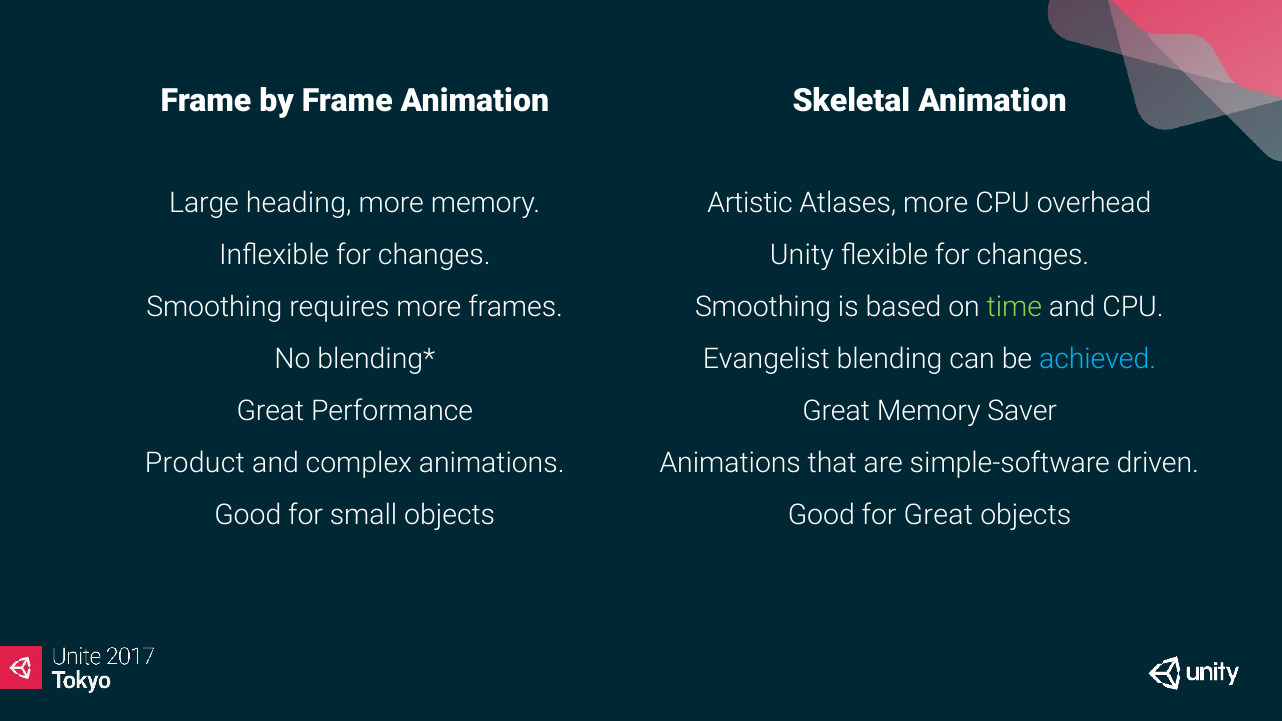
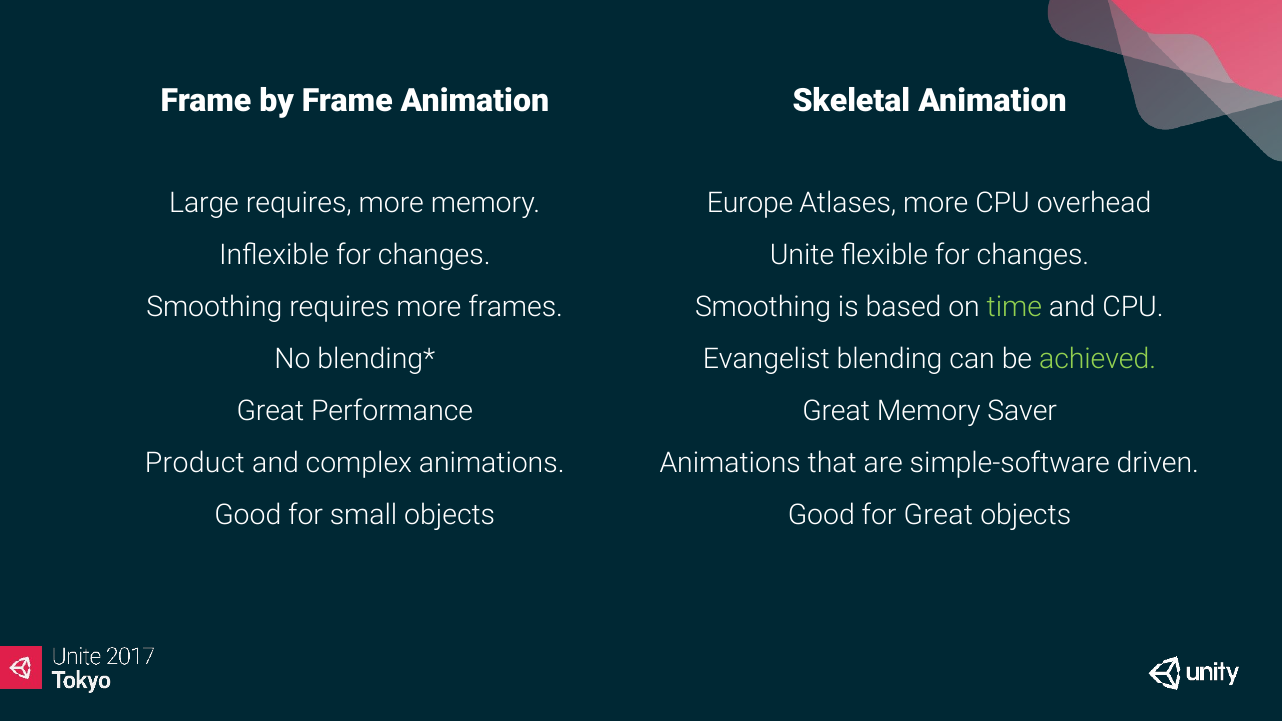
Large heading: heading -> requires (299, 203)
Artistic: Artistic -> Europe (750, 203)
Unity: Unity -> Unite (802, 255)
achieved colour: light blue -> light green (1098, 359)
